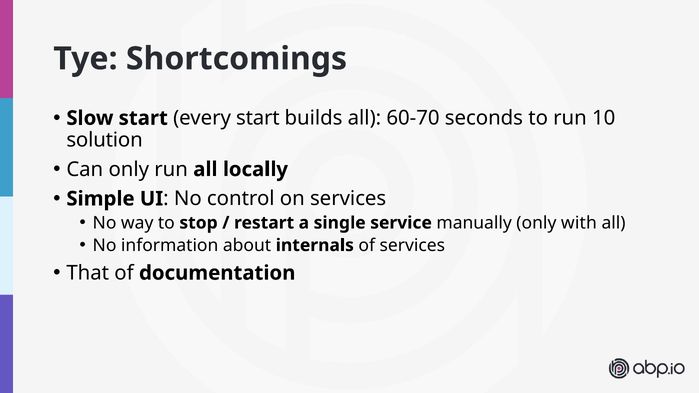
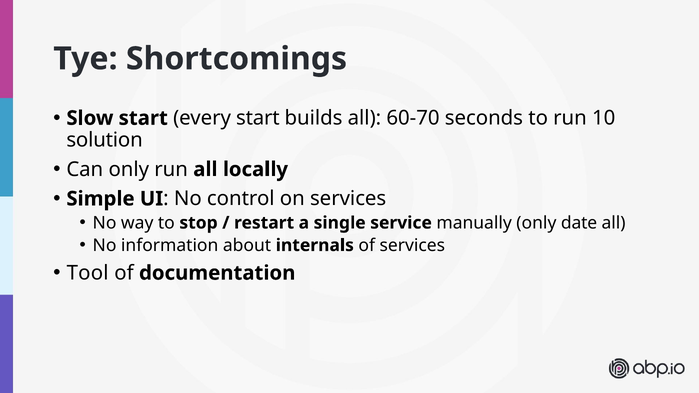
with: with -> date (579, 223)
That: That -> Tool (88, 273)
